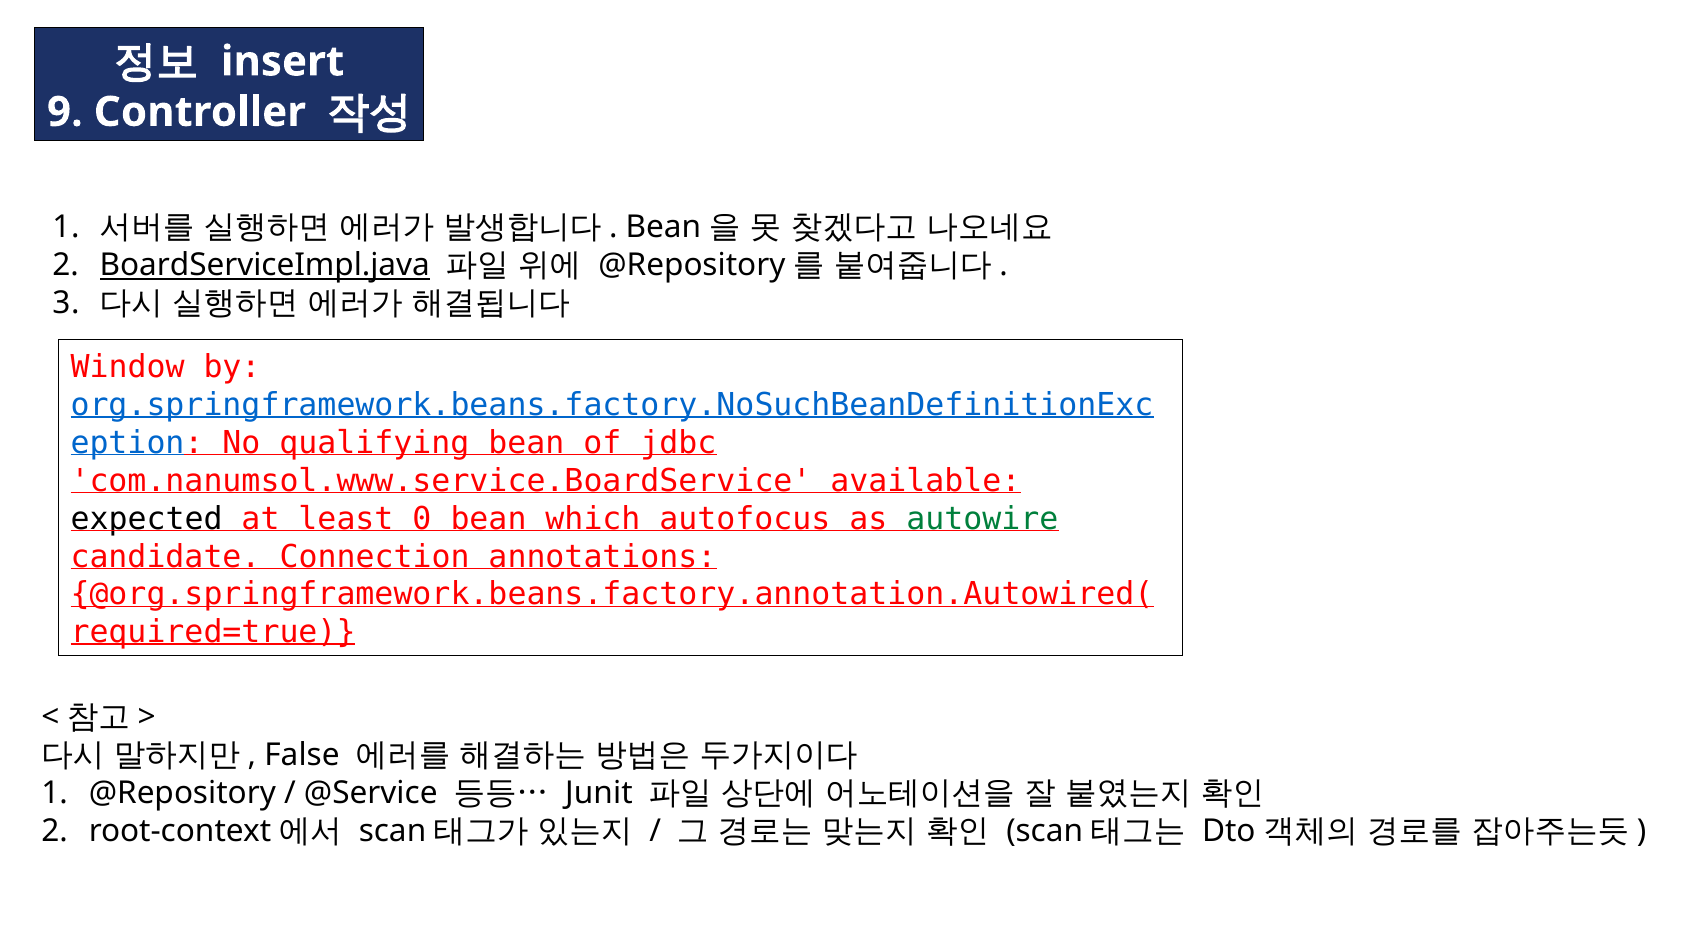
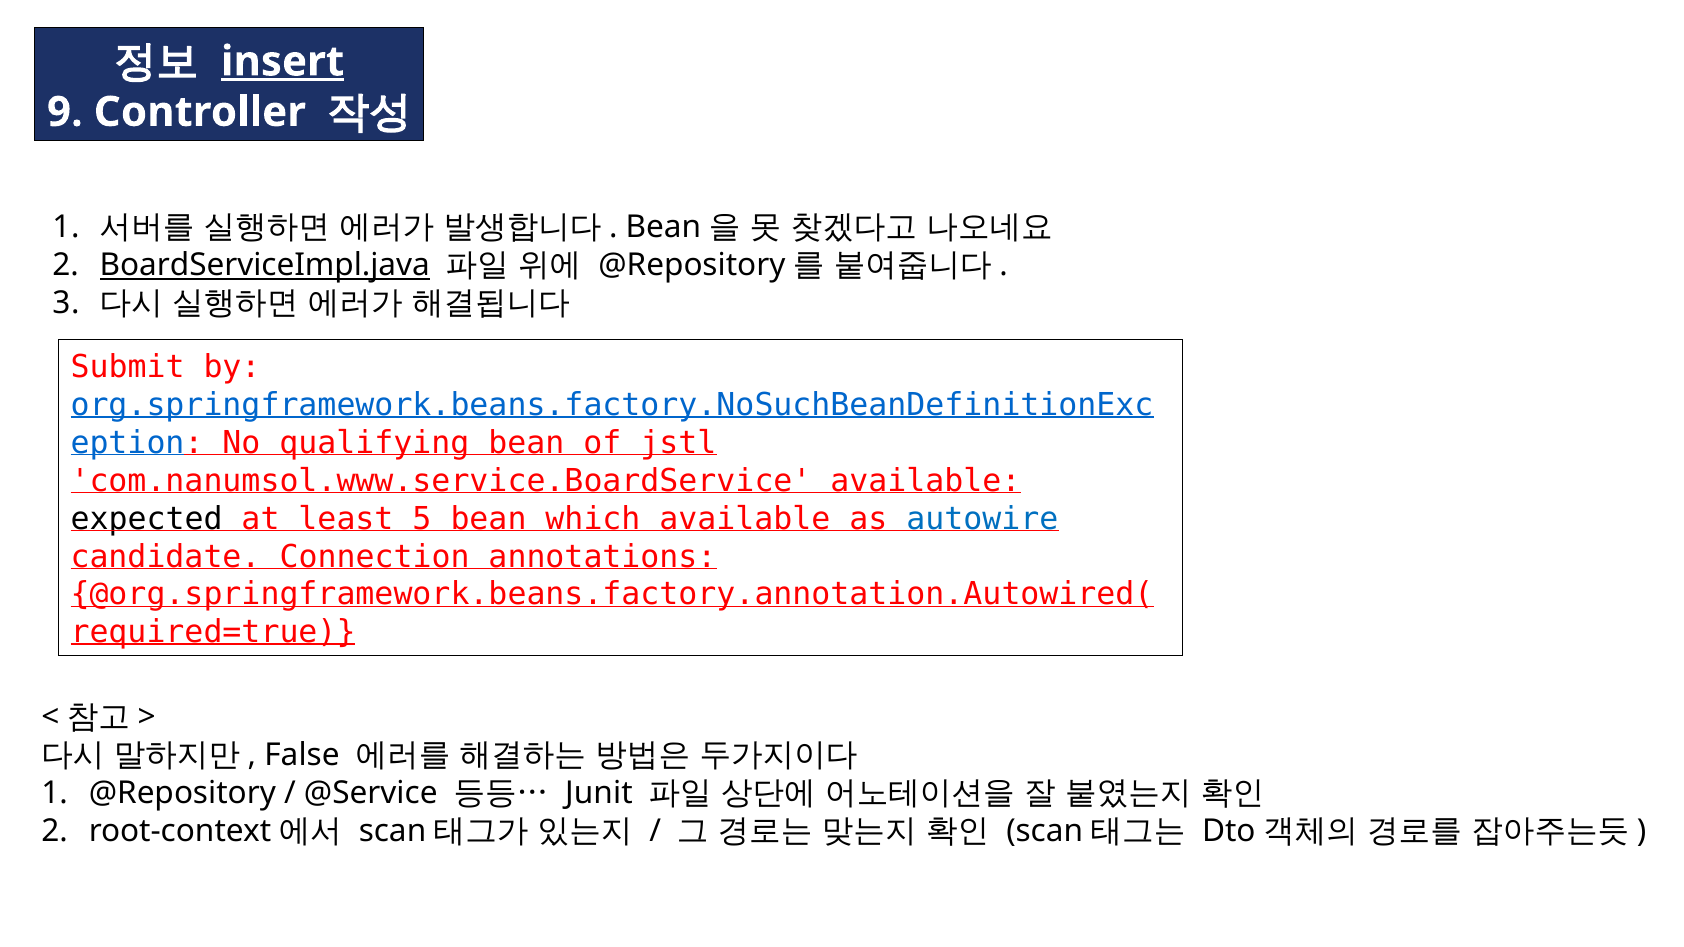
insert underline: none -> present (283, 62)
Window: Window -> Submit (128, 367)
jdbc: jdbc -> jstl (678, 443)
0: 0 -> 5 (422, 519)
which autofocus: autofocus -> available (745, 519)
autowire colour: green -> blue (982, 519)
